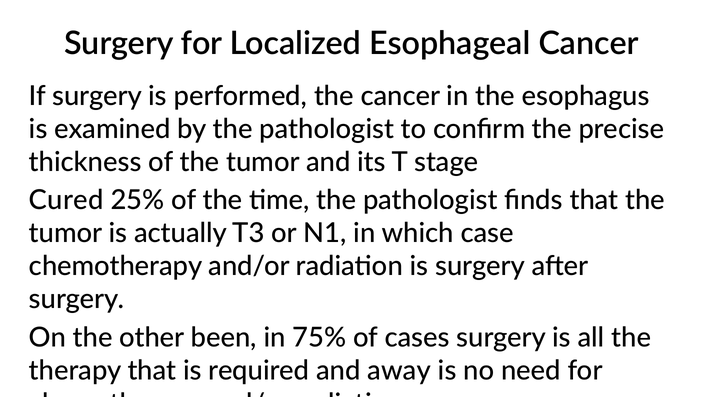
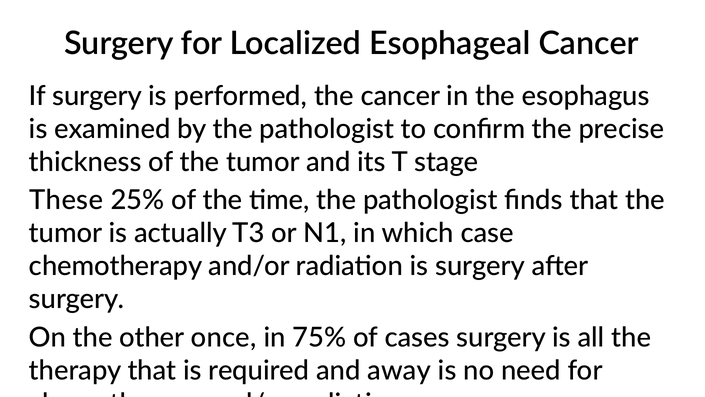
Cured: Cured -> These (66, 200)
been: been -> once (224, 337)
